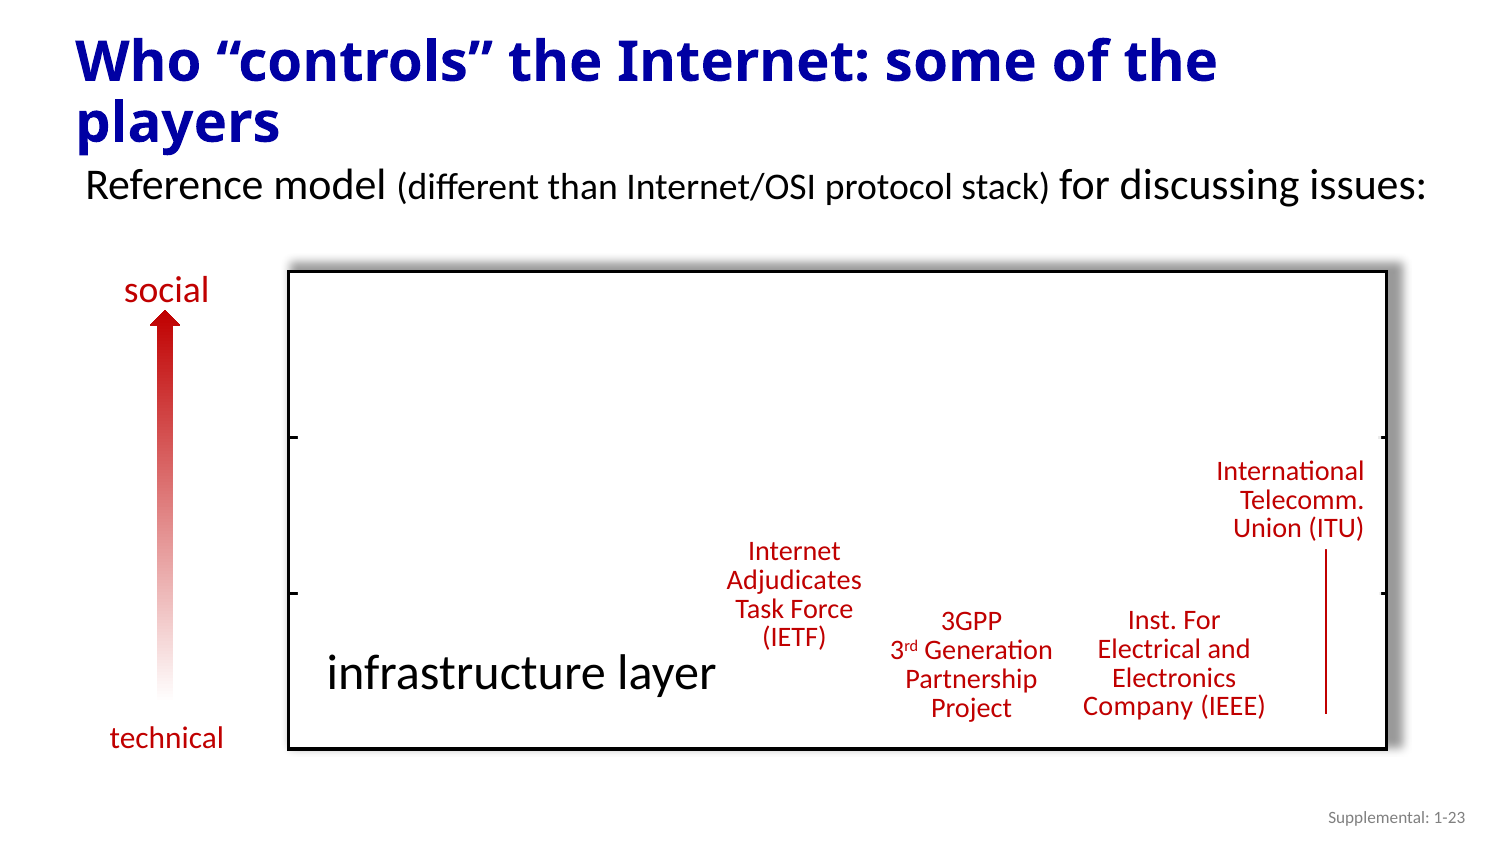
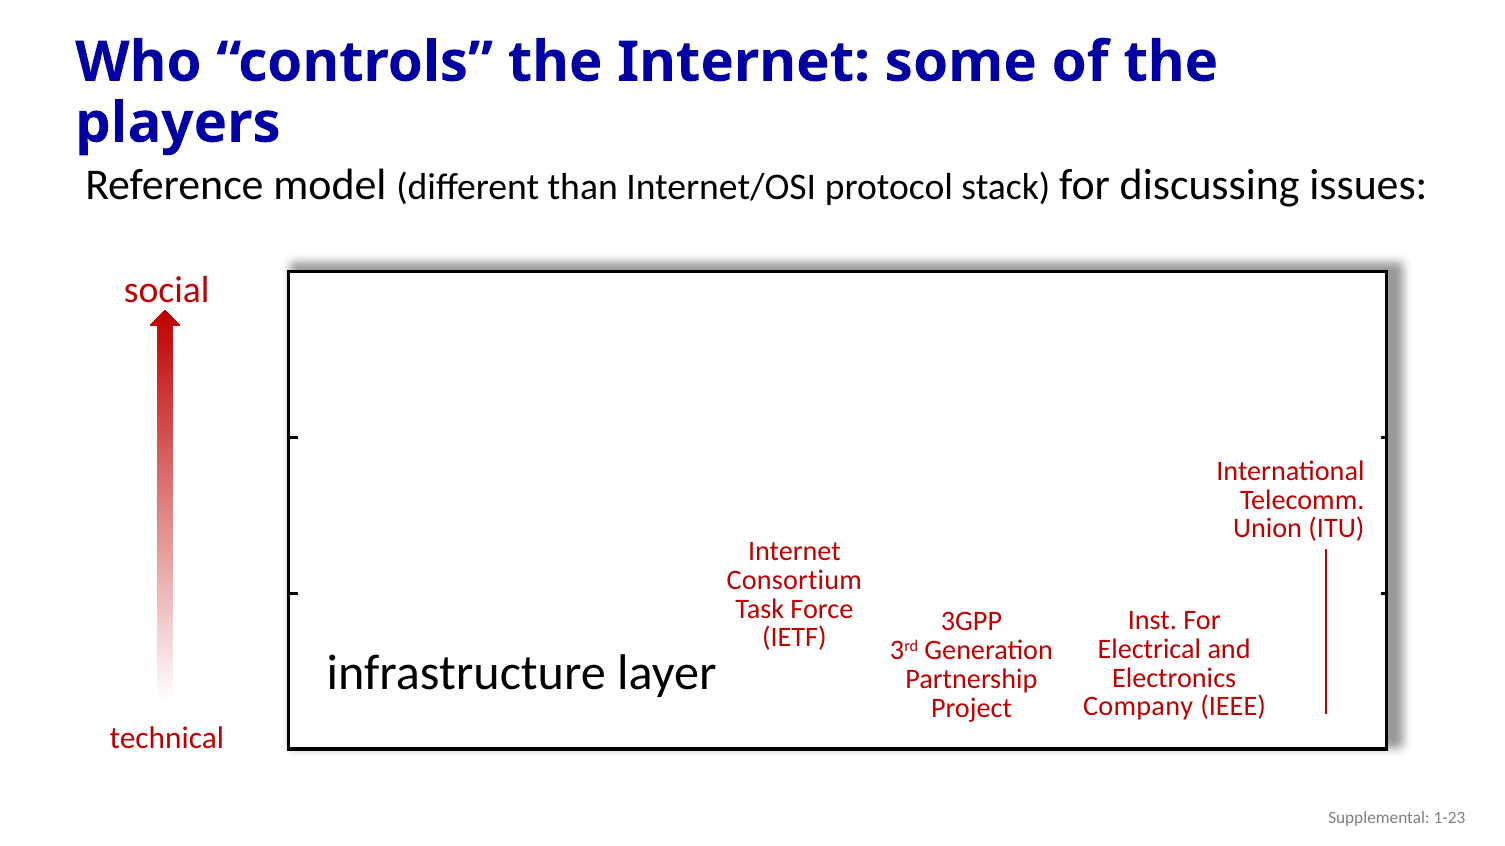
Adjudicates: Adjudicates -> Consortium (794, 580)
